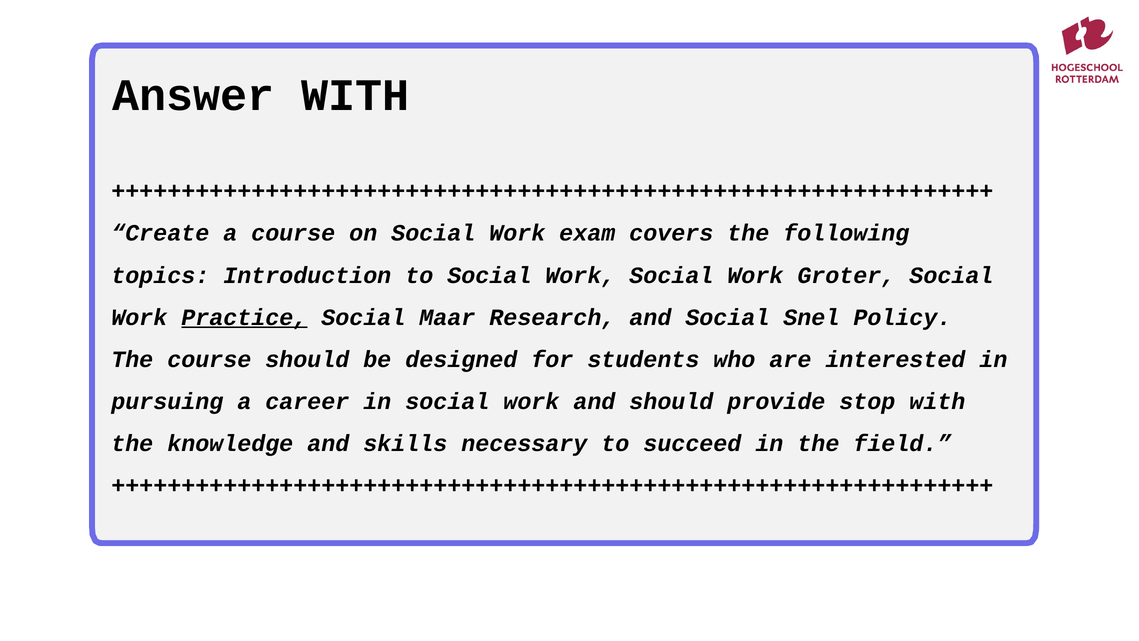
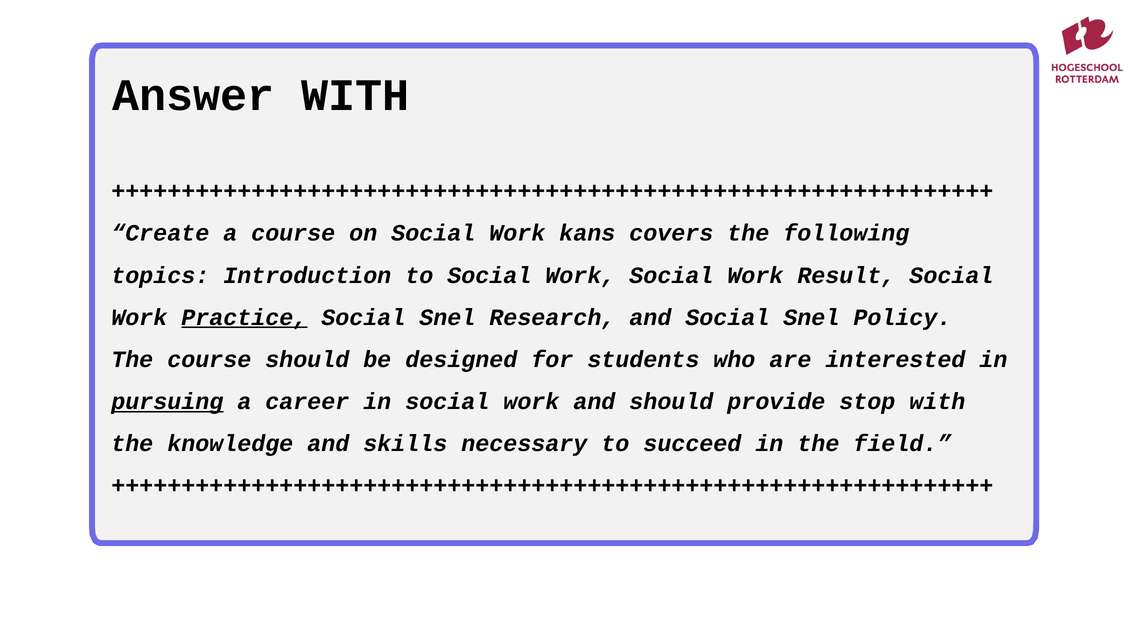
exam: exam -> kans (587, 233)
Groter: Groter -> Result (846, 275)
Maar: Maar -> Snel (447, 317)
pursuing underline: none -> present (167, 401)
